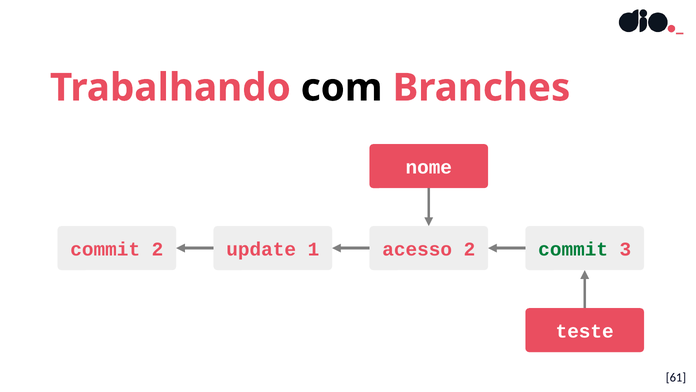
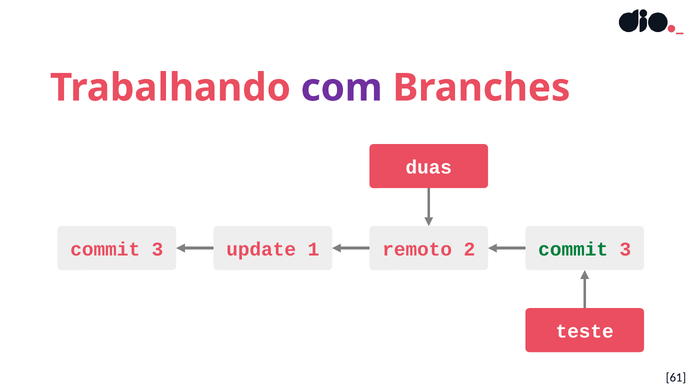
com colour: black -> purple (342, 88)
nome: nome -> duas (429, 167)
2: 2 -> 3 (158, 249)
acesso: acesso -> remoto (417, 249)
